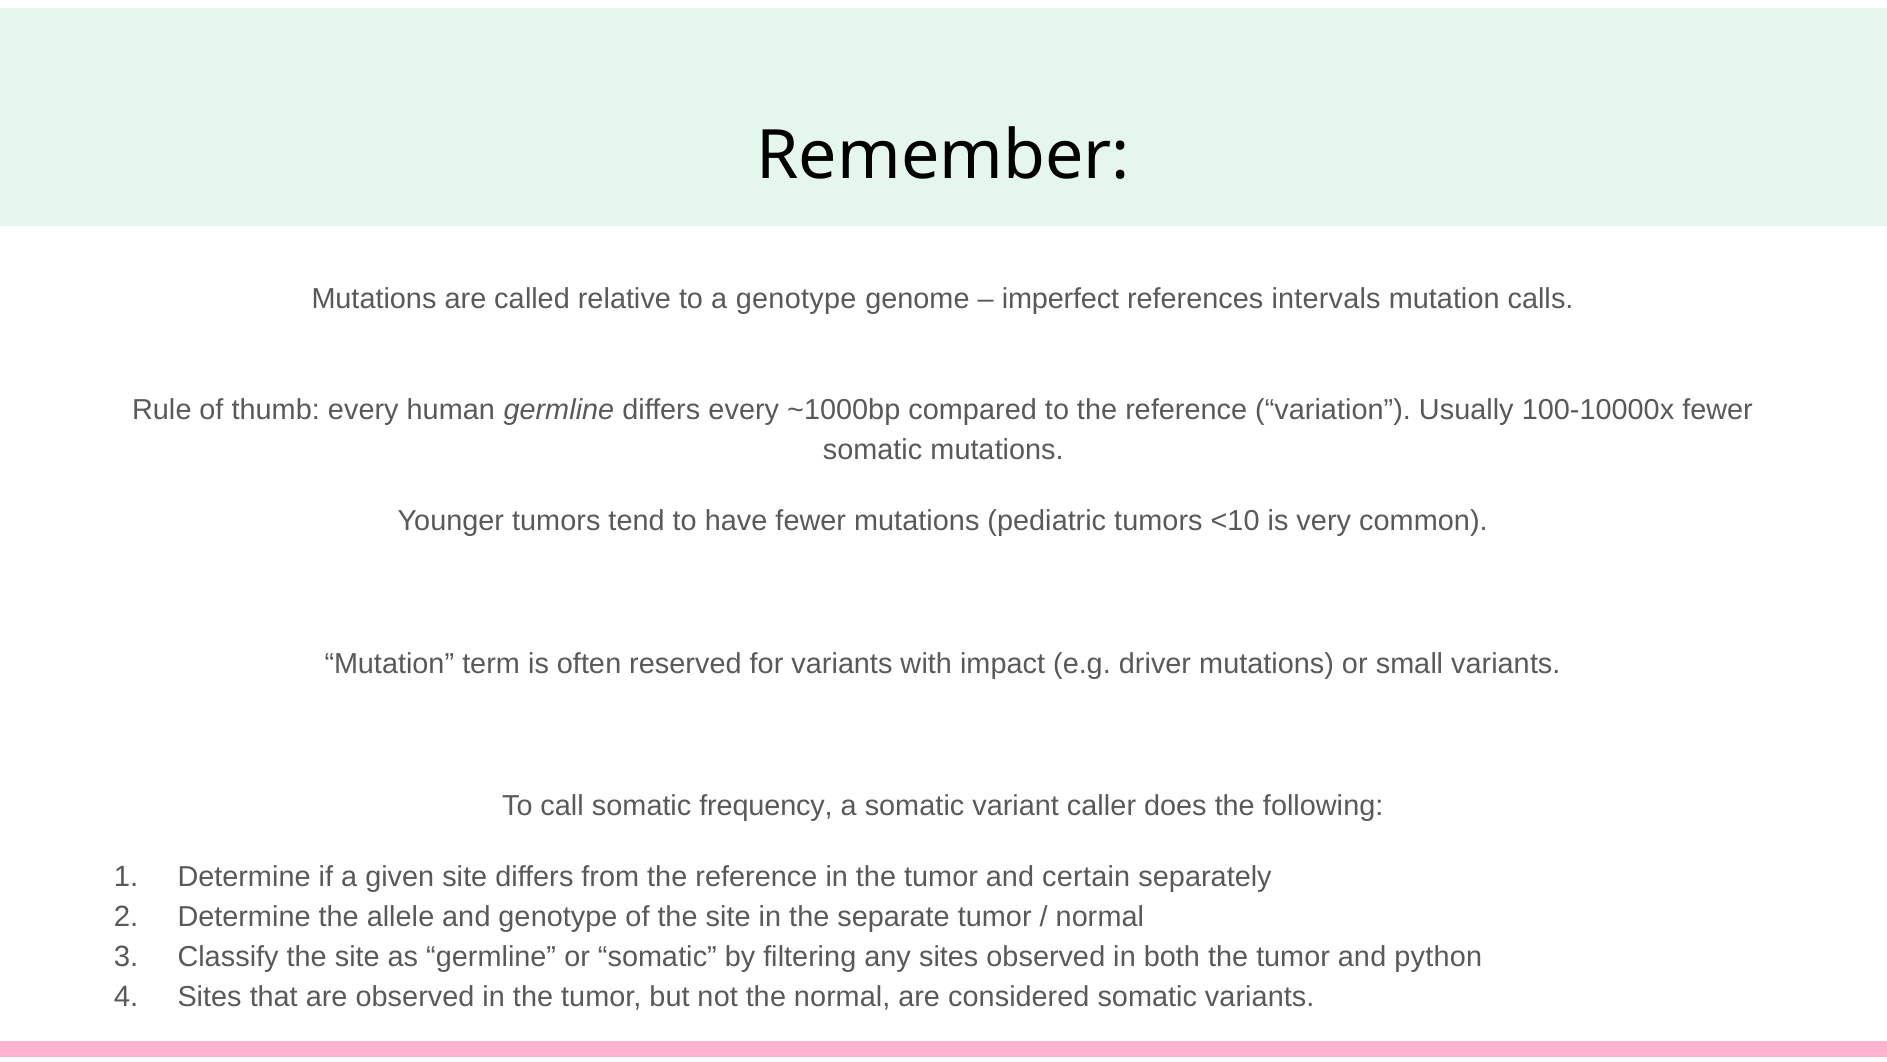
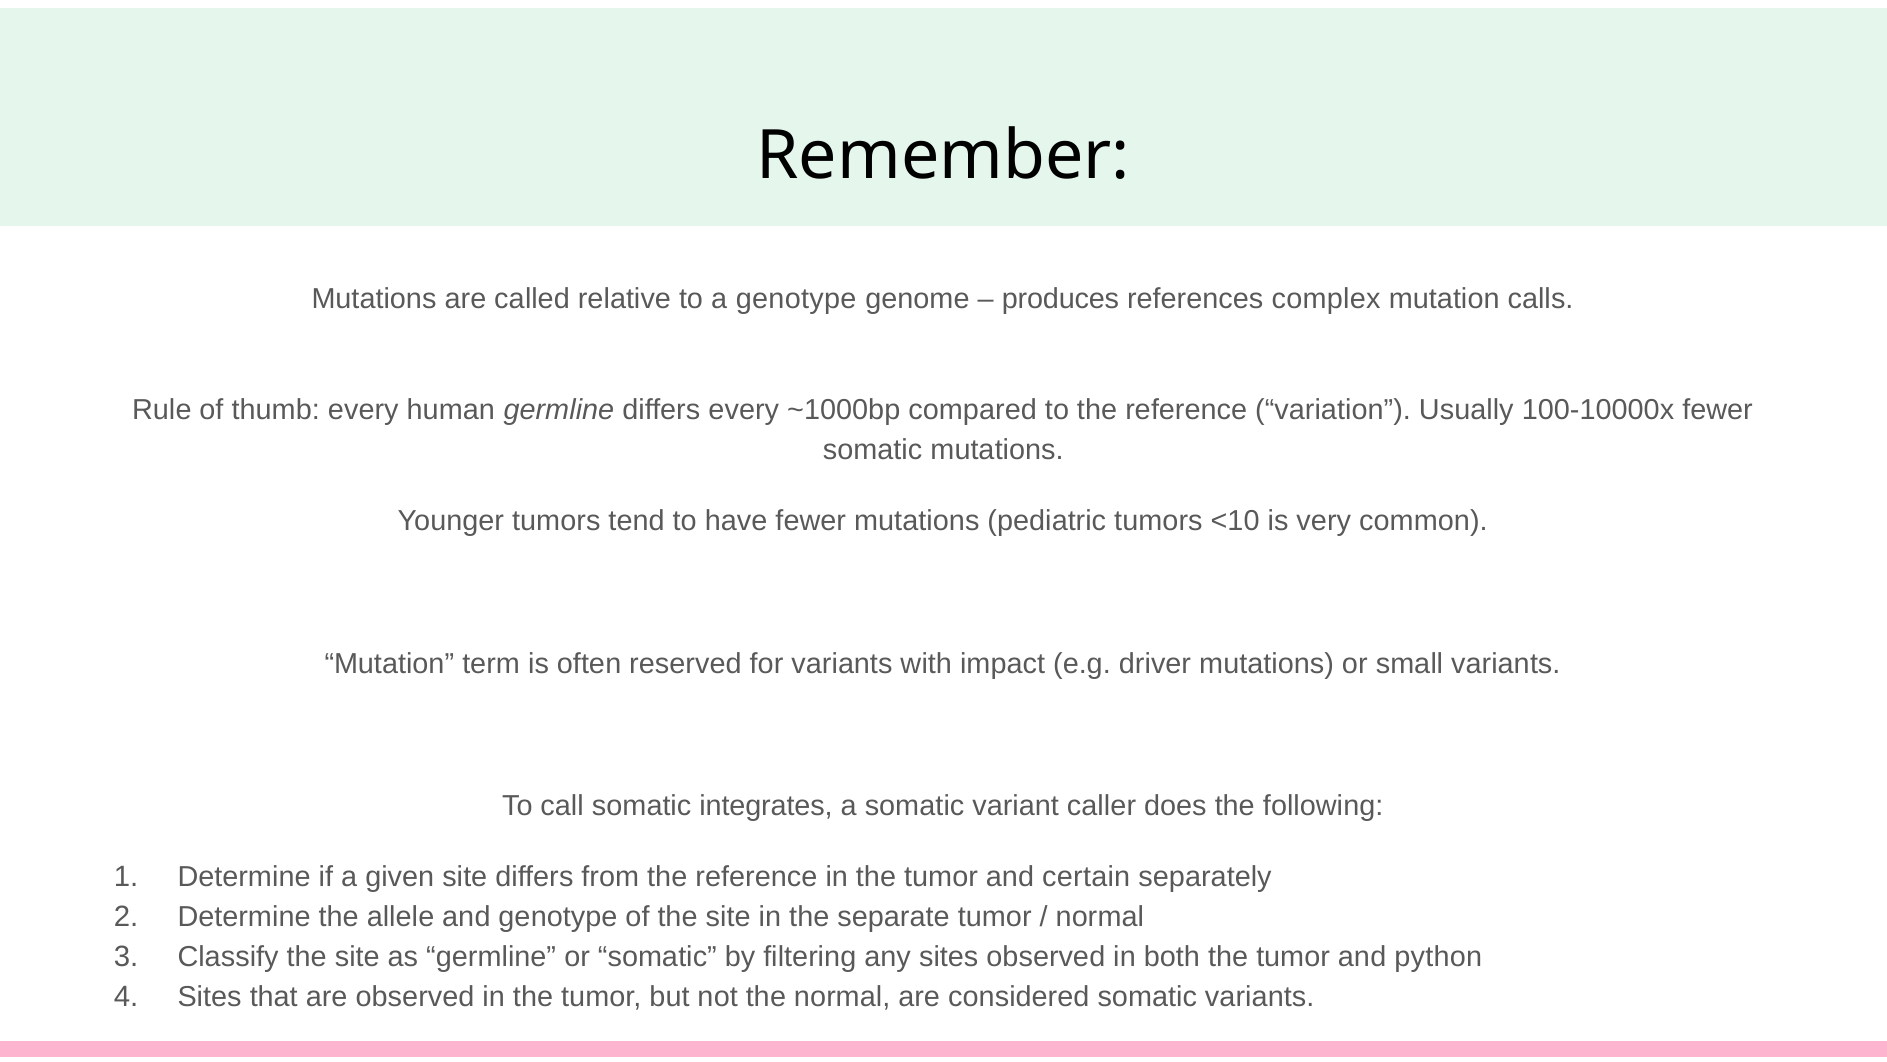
imperfect: imperfect -> produces (1060, 299)
intervals: intervals -> complex (1326, 299)
frequency: frequency -> integrates (766, 806)
